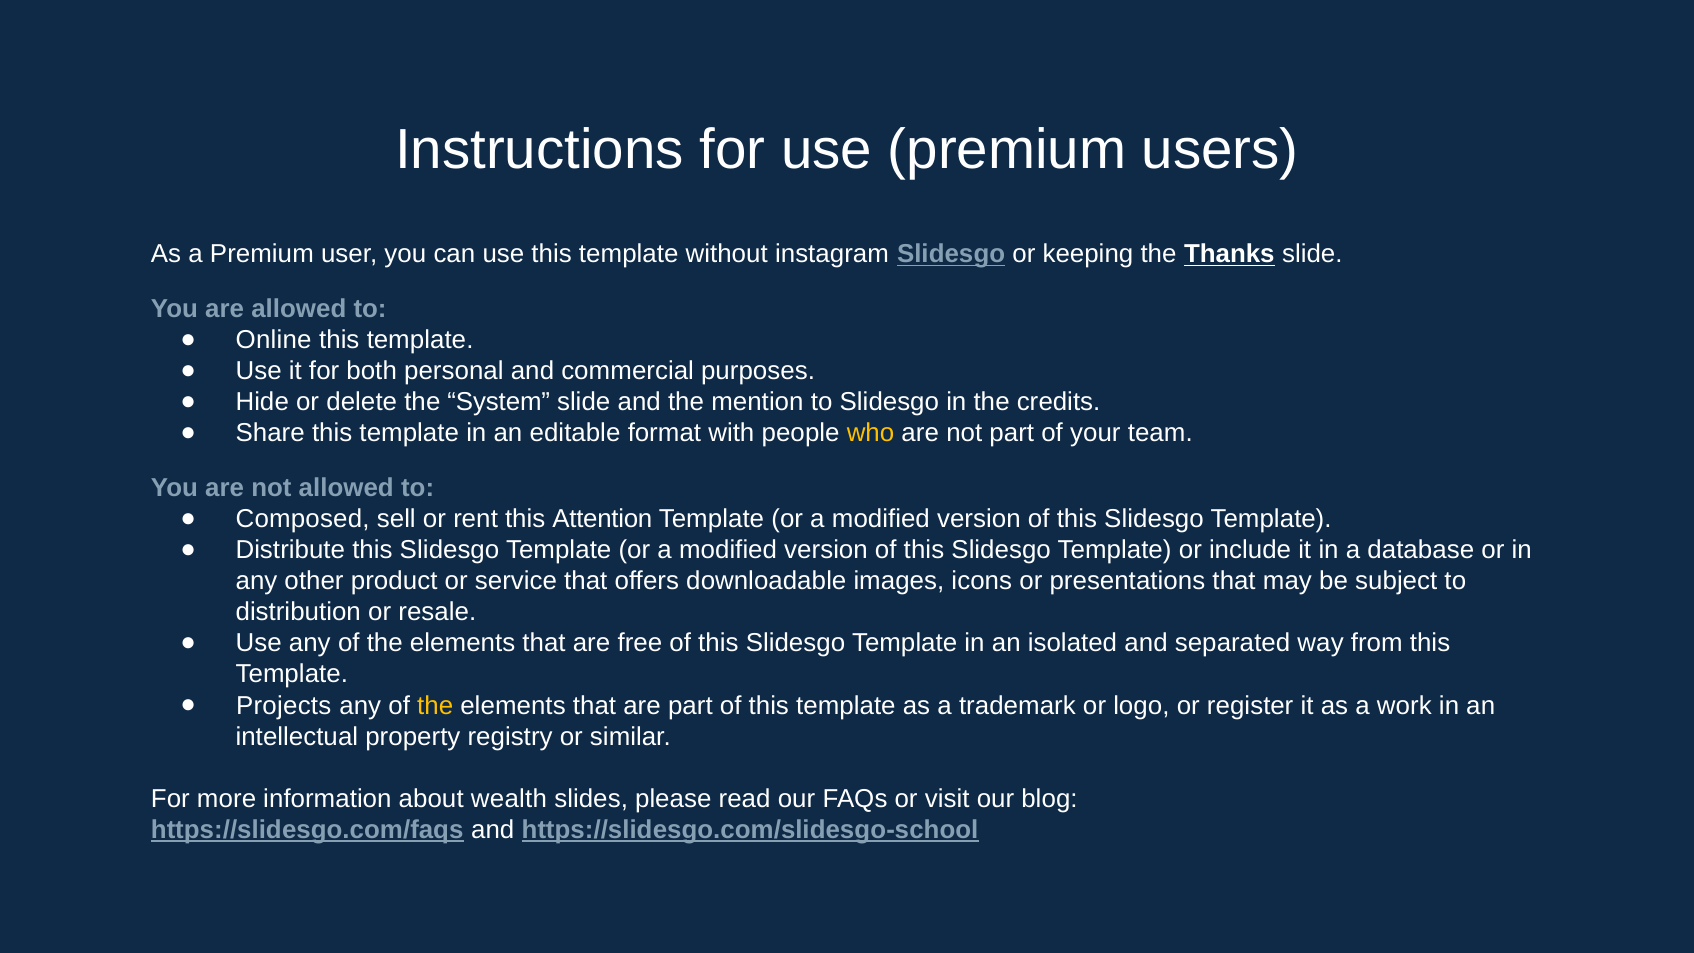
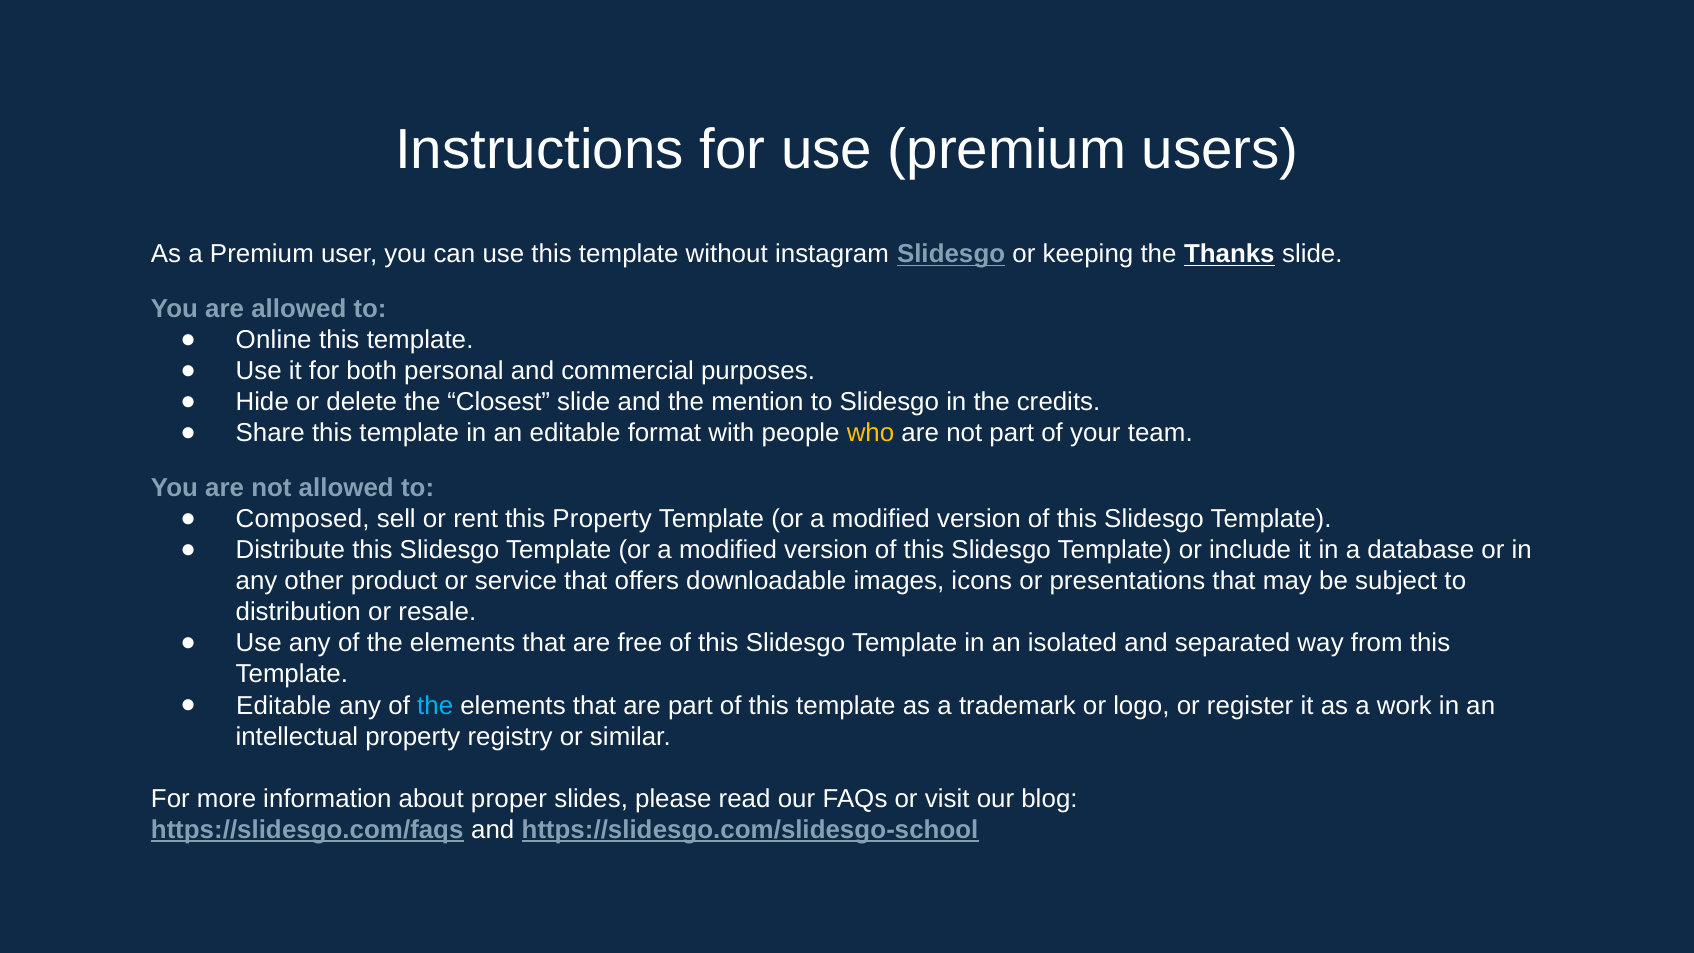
System: System -> Closest (499, 402)
this Attention: Attention -> Property (602, 519)
Projects: Projects -> Editable (284, 705)
the colour: yellow -> light blue (435, 705)
wealth: wealth -> proper (509, 799)
